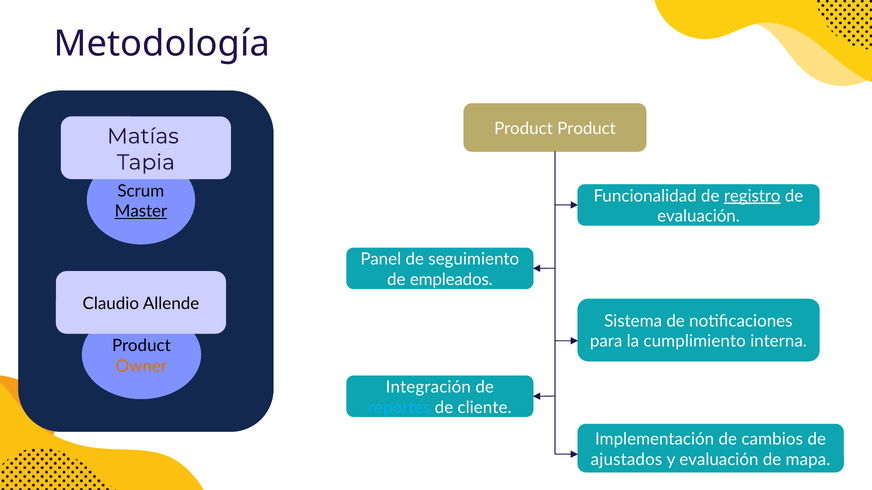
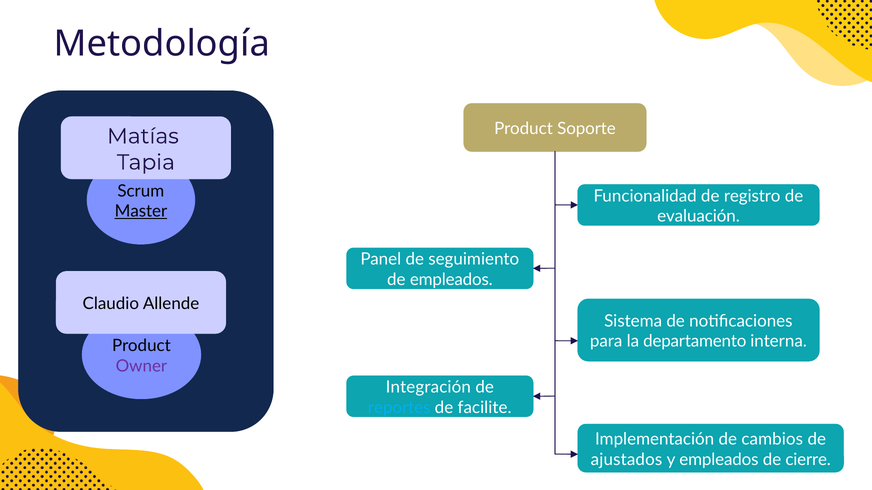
Product Product: Product -> Soporte (586, 129)
registro underline: present -> none (752, 196)
cumplimiento: cumplimiento -> departamento (695, 342)
Owner colour: orange -> purple (141, 366)
cliente: cliente -> facilite (485, 408)
y evaluación: evaluación -> empleados (719, 460)
mapa: mapa -> cierre (808, 460)
